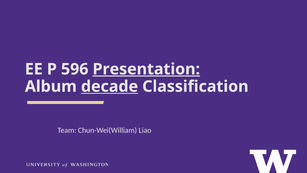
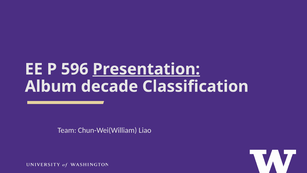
decade underline: present -> none (110, 86)
